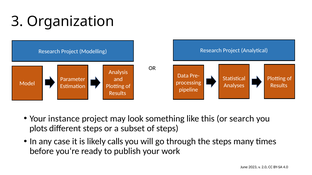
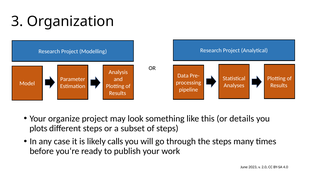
instance: instance -> organize (64, 119)
search: search -> details (242, 119)
